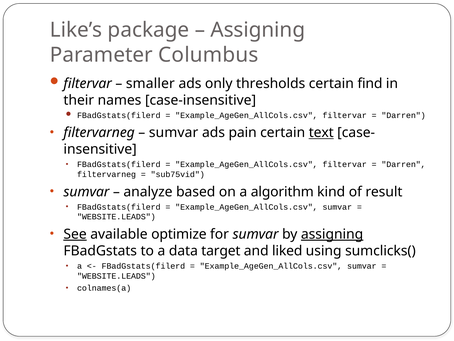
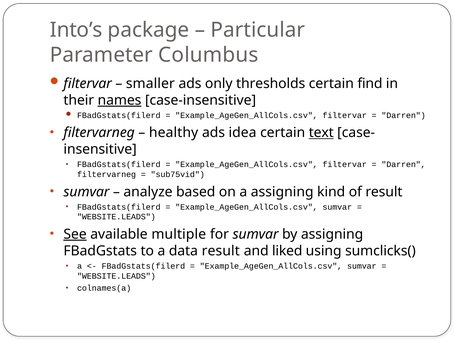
Like’s: Like’s -> Into’s (76, 30)
Assigning: Assigning -> Particular (258, 30)
names underline: none -> present (120, 100)
sumvar: sumvar -> healthy (174, 133)
pain: pain -> idea (243, 133)
a algorithm: algorithm -> assigning (282, 192)
optimize: optimize -> multiple (179, 234)
assigning underline: present -> none (332, 234)
data target: target -> result (221, 251)
